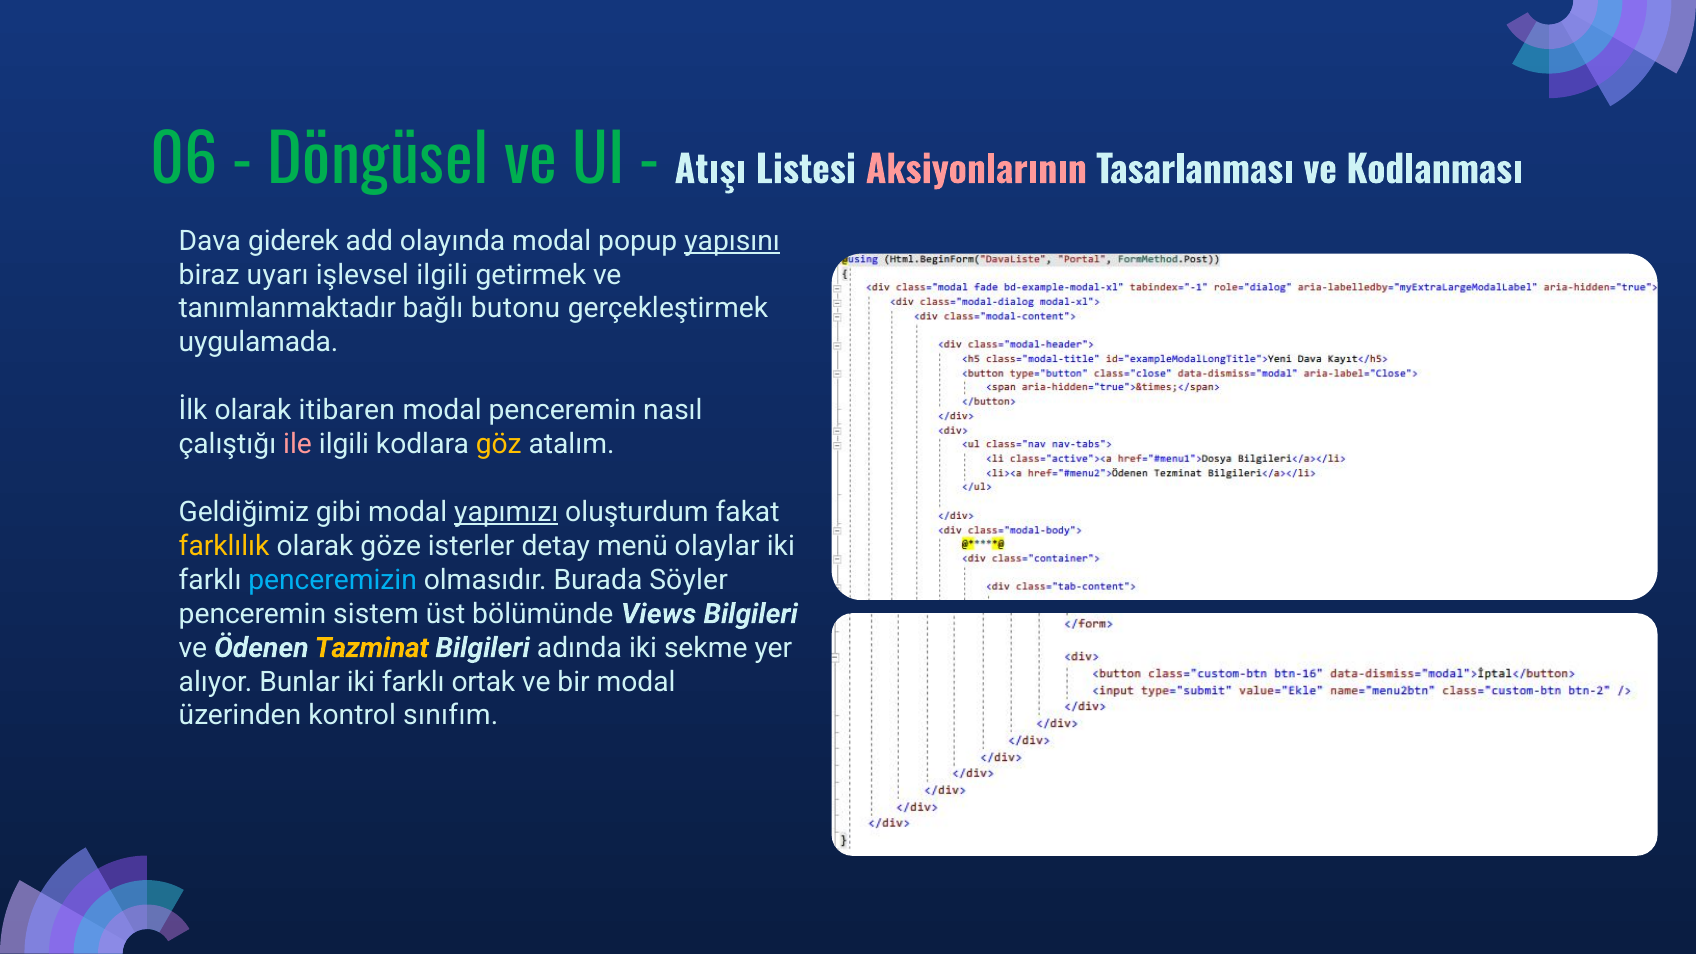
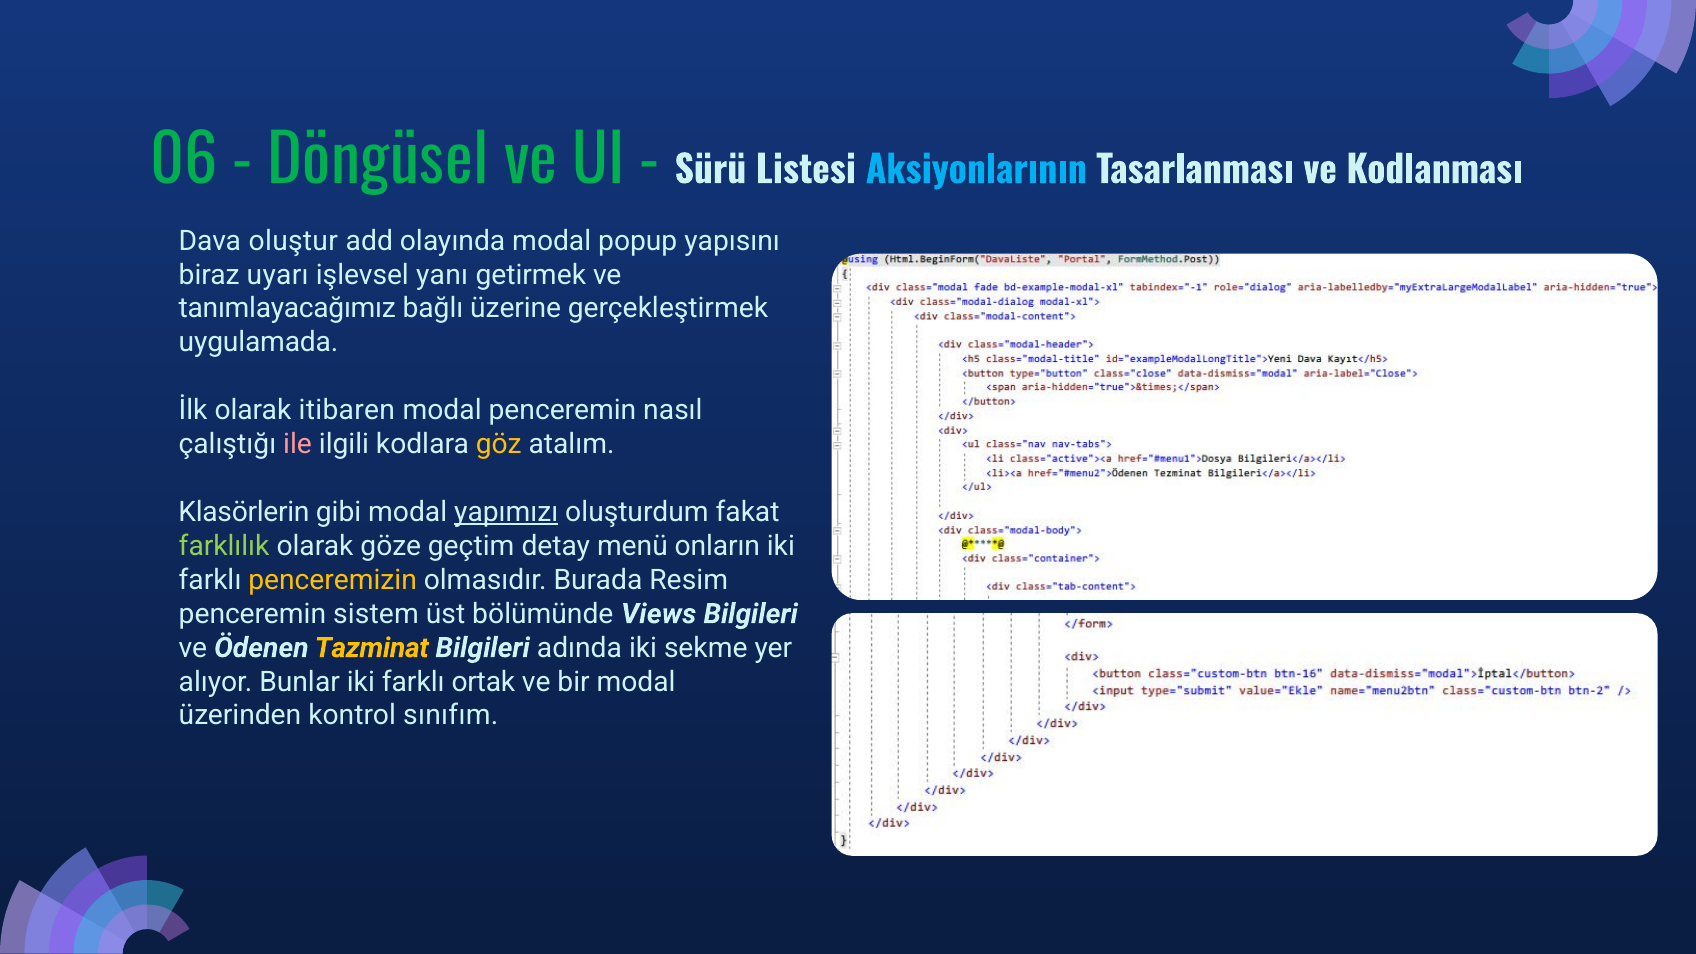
Atışı: Atışı -> Sürü (711, 171)
Aksiyonlarının colour: pink -> light blue (976, 171)
giderek: giderek -> oluştur (293, 241)
yapısını underline: present -> none (732, 241)
işlevsel ilgili: ilgili -> yanı (442, 275)
tanımlanmaktadır: tanımlanmaktadır -> tanımlayacağımız (287, 309)
butonu: butonu -> üzerine (516, 309)
Geldiğimiz: Geldiğimiz -> Klasörlerin (244, 512)
farklılık colour: yellow -> light green (224, 546)
isterler: isterler -> geçtim (471, 546)
olaylar: olaylar -> onların (717, 546)
penceremizin colour: light blue -> yellow (333, 580)
Söyler: Söyler -> Resim (689, 580)
